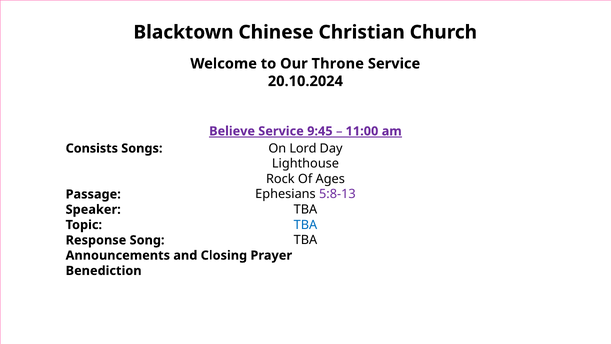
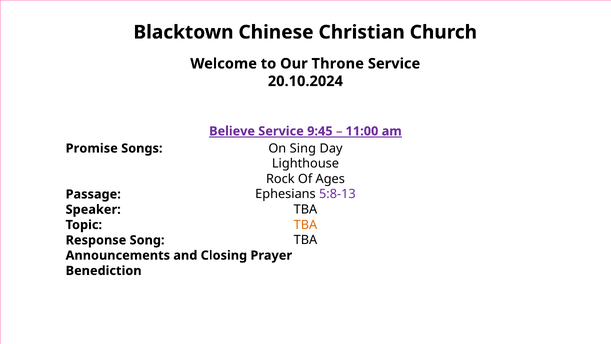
Lord: Lord -> Sing (303, 148)
Consists: Consists -> Promise (92, 148)
TBA colour: blue -> orange (305, 225)
